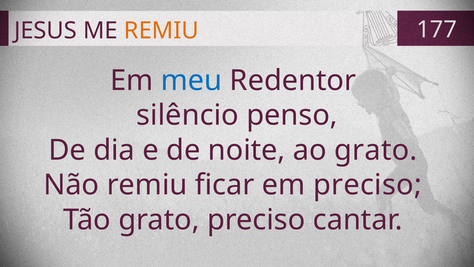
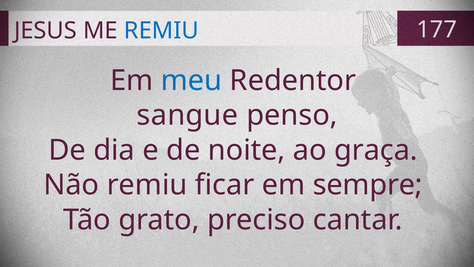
REMIU colour: orange -> blue (161, 31)
silêncio: silêncio -> sangue (187, 115)
ao grato: grato -> graça (376, 150)
em preciso: preciso -> sempre (368, 185)
